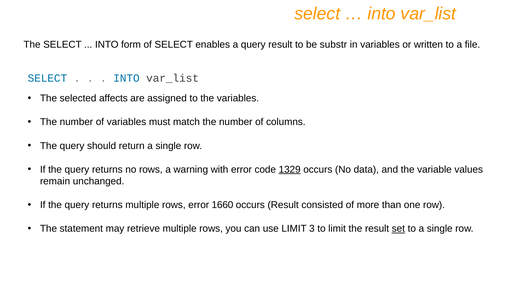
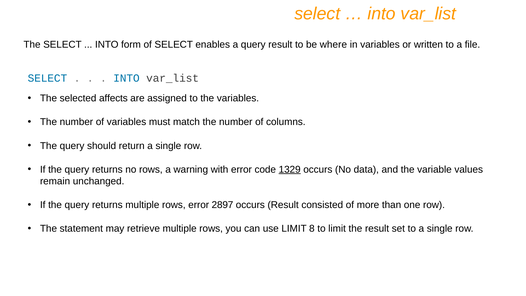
substr: substr -> where (333, 45)
1660: 1660 -> 2897 (222, 205)
3: 3 -> 8 (312, 229)
set underline: present -> none (398, 229)
